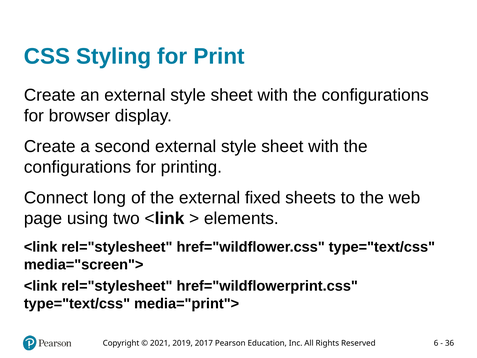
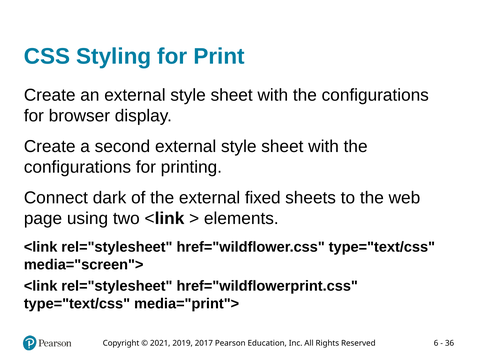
long: long -> dark (110, 198)
